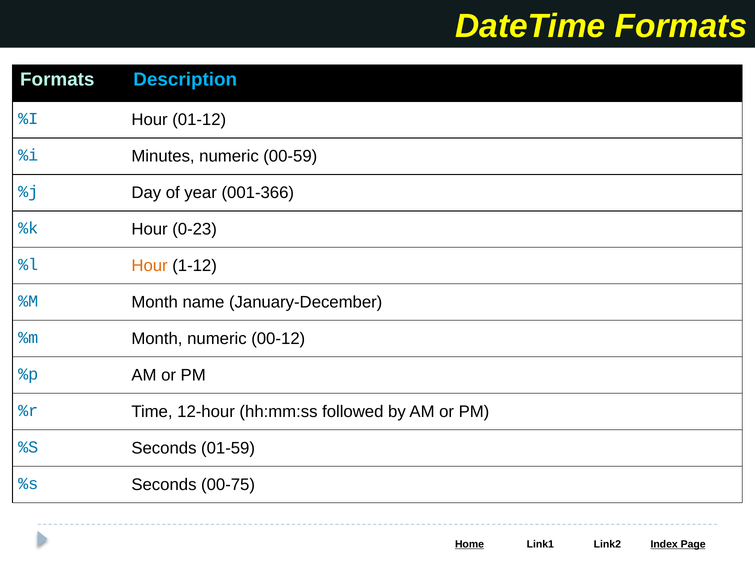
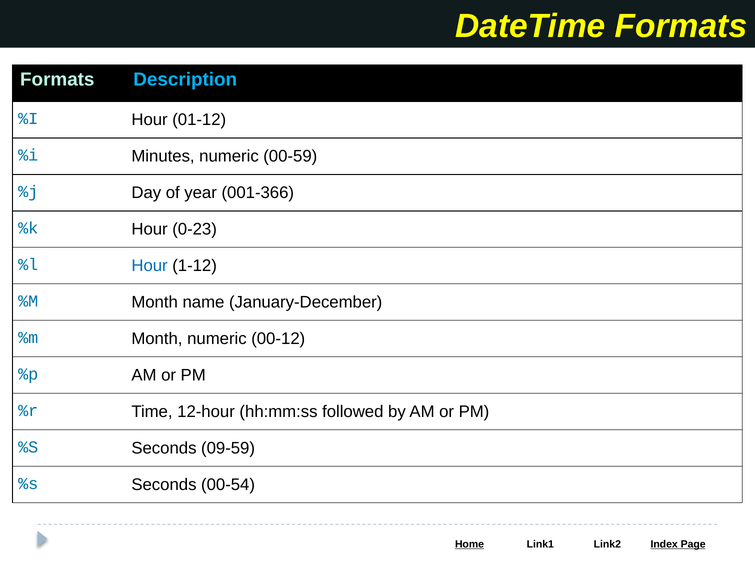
Hour colour: orange -> blue (150, 266)
01-59: 01-59 -> 09-59 (228, 449)
00-75: 00-75 -> 00-54 (228, 485)
